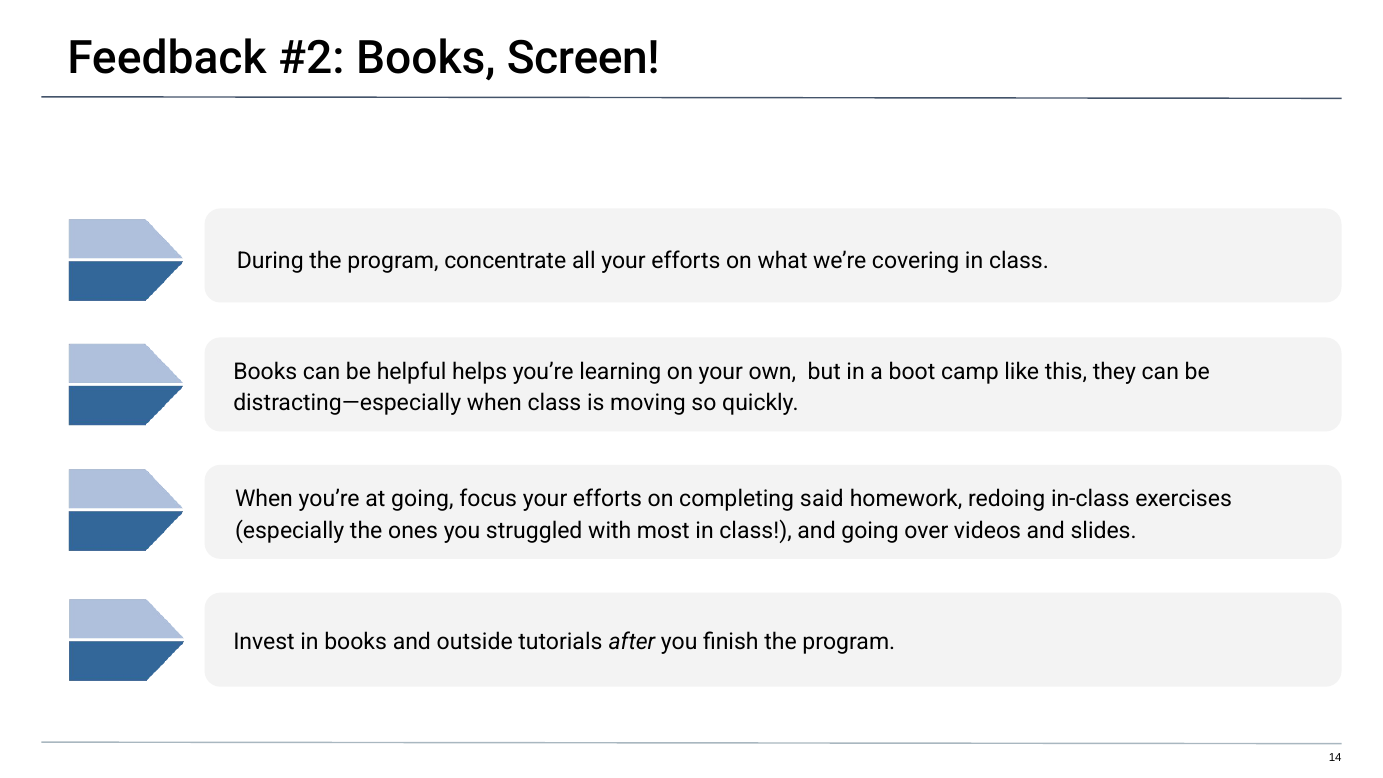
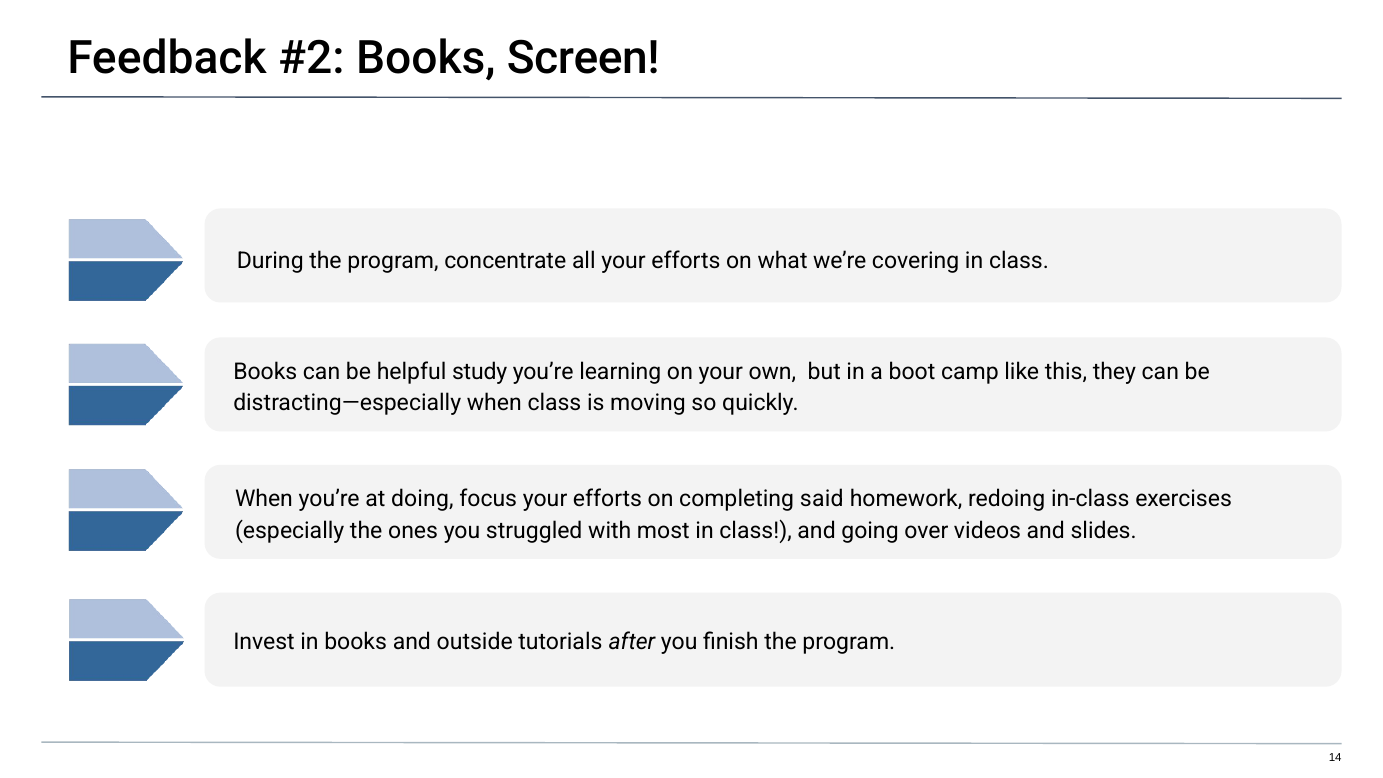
helps: helps -> study (480, 371)
at going: going -> doing (422, 499)
